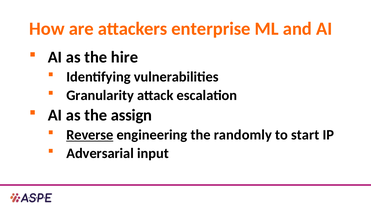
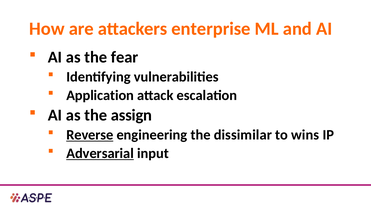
hire: hire -> fear (125, 57)
Granularity: Granularity -> Application (100, 95)
randomly: randomly -> dissimilar (243, 135)
start: start -> wins (305, 135)
Adversarial underline: none -> present (100, 153)
